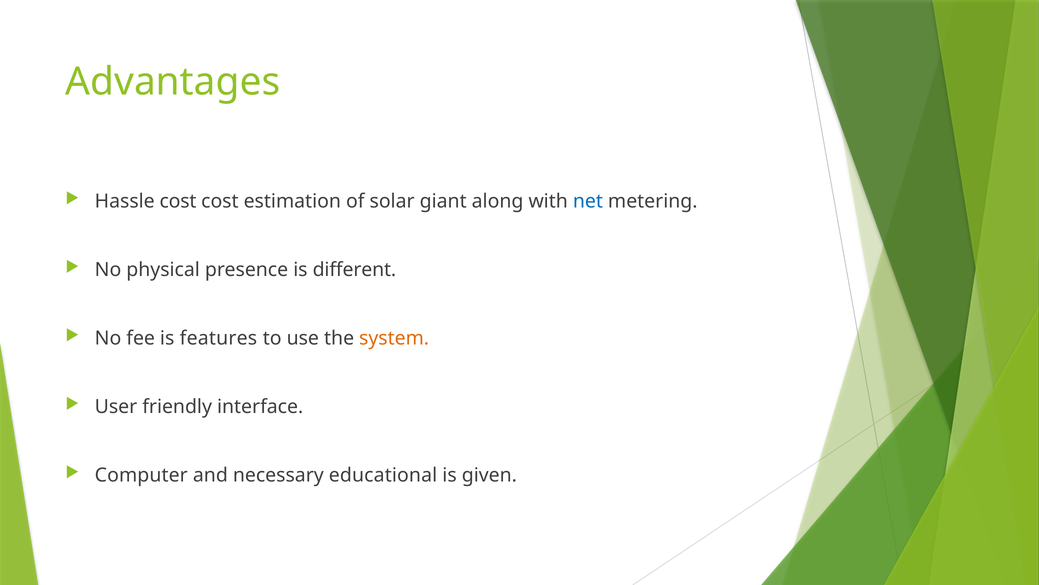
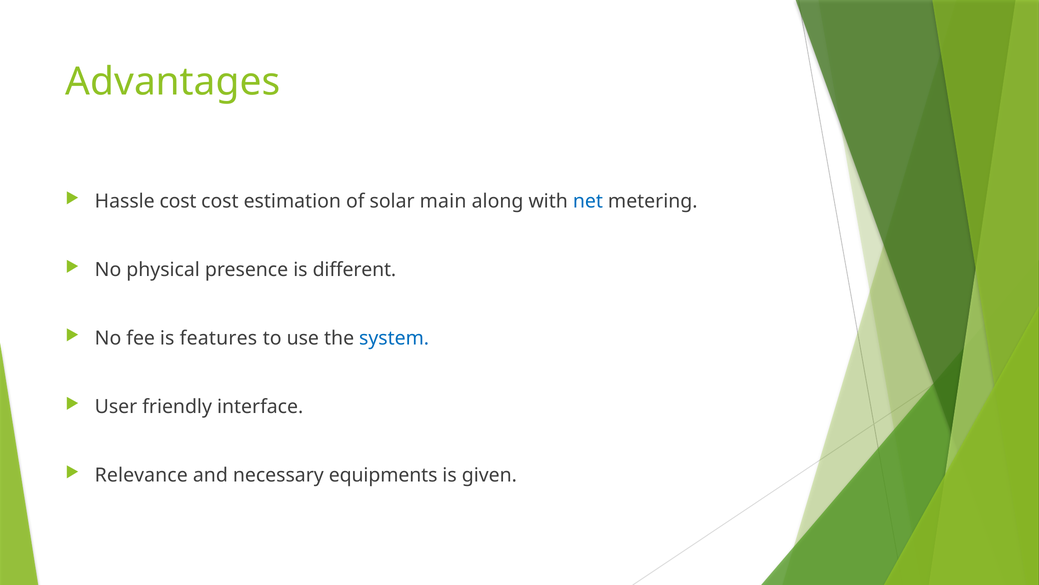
giant: giant -> main (443, 201)
system colour: orange -> blue (394, 338)
Computer: Computer -> Relevance (141, 475)
educational: educational -> equipments (383, 475)
